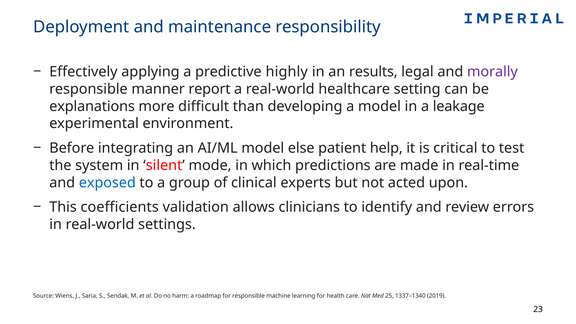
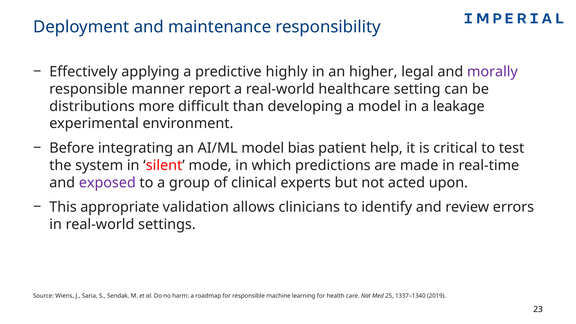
results: results -> higher (373, 72)
explanations: explanations -> distributions (92, 106)
else: else -> bias (301, 148)
exposed colour: blue -> purple (107, 183)
coefficients: coefficients -> appropriate (120, 207)
